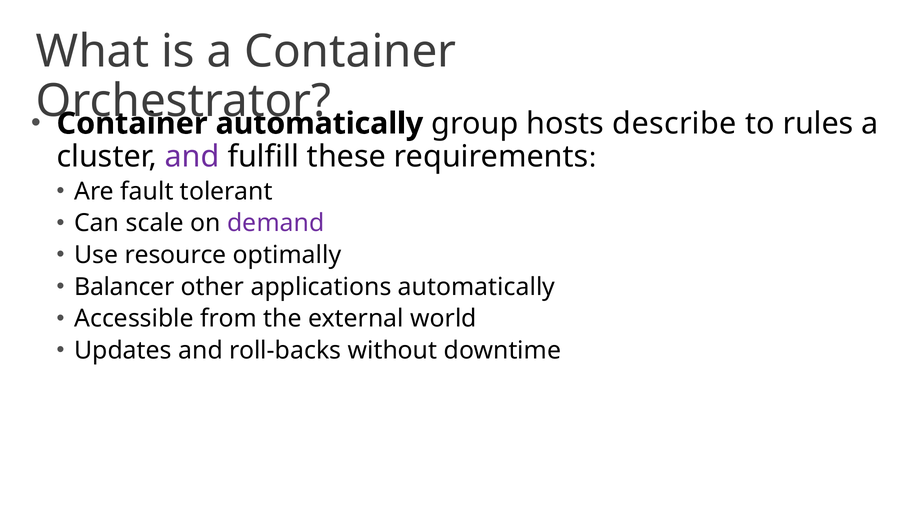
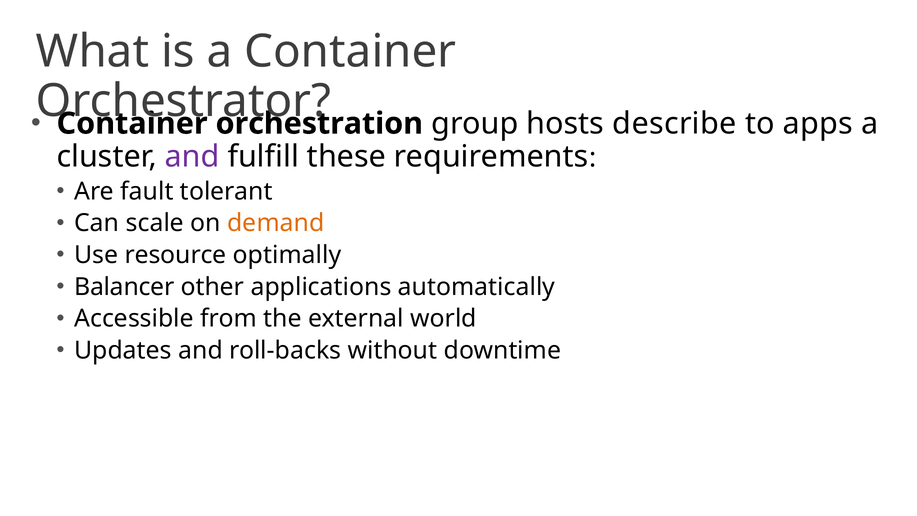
automatically: automatically -> orchestration (319, 124)
rules: rules -> apps (818, 124)
demand colour: purple -> orange (276, 223)
